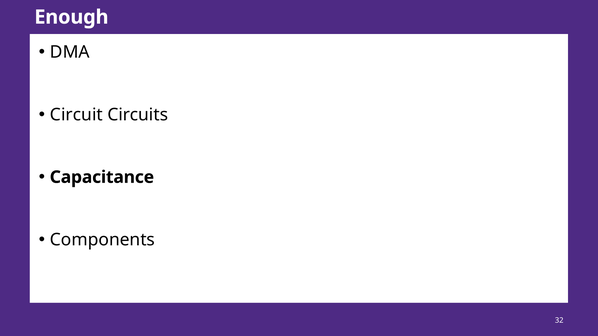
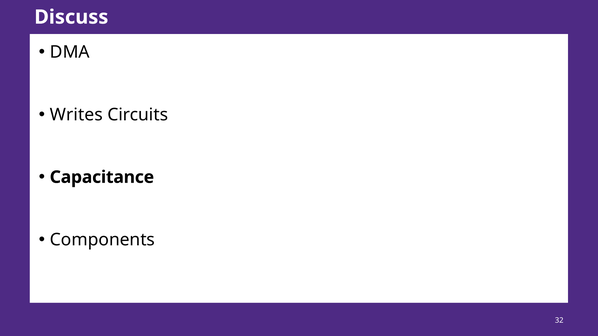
Enough: Enough -> Discuss (71, 17)
Circuit: Circuit -> Writes (76, 115)
